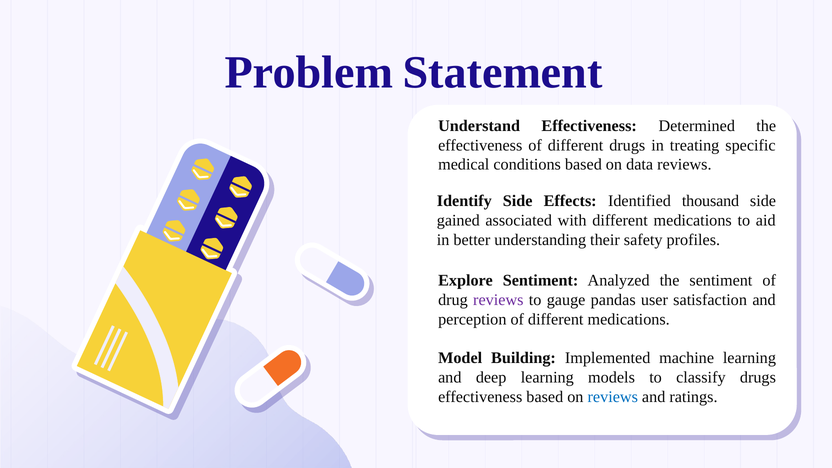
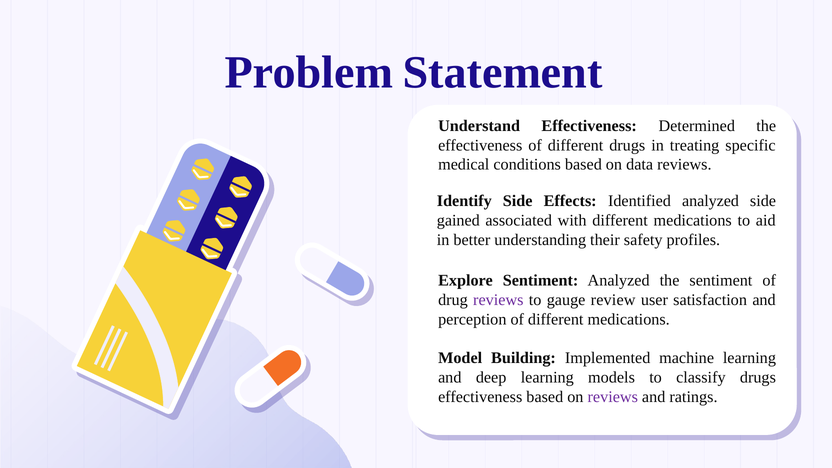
Identified thousand: thousand -> analyzed (711, 201)
pandas: pandas -> review (613, 300)
reviews colour: blue -> purple (613, 397)
